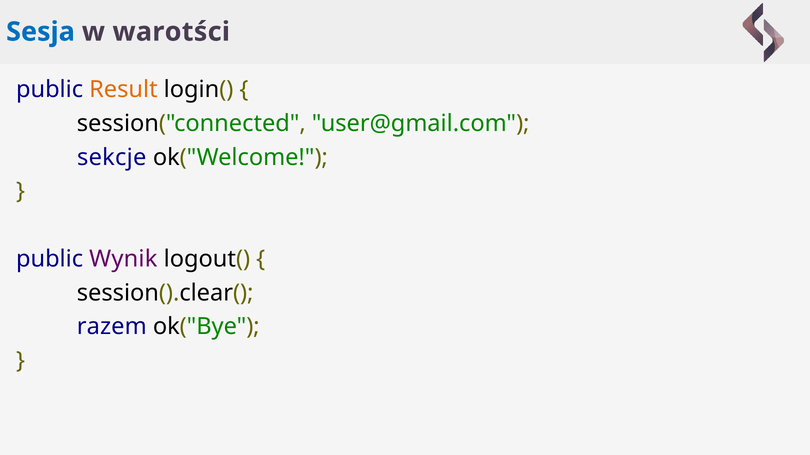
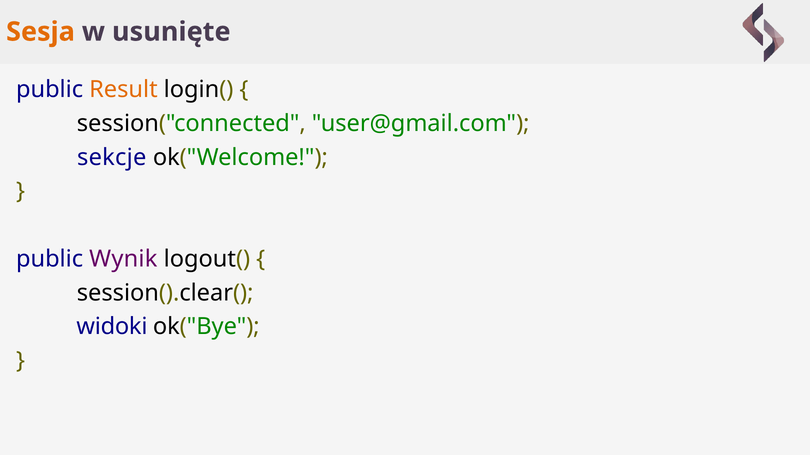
Sesja colour: blue -> orange (40, 32)
warotści: warotści -> usunięte (171, 32)
razem: razem -> widoki (112, 327)
